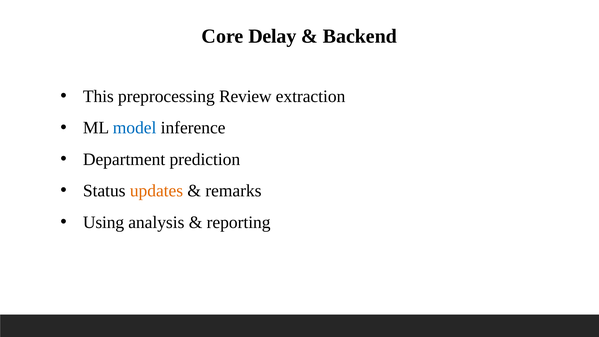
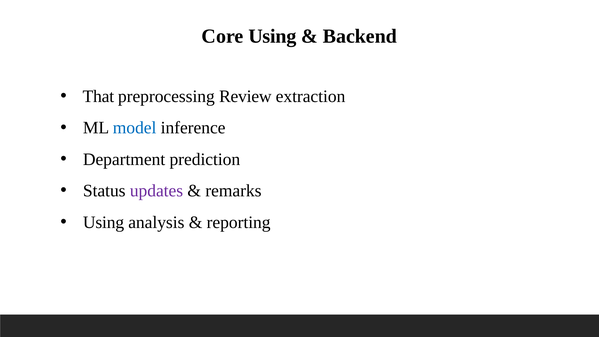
Core Delay: Delay -> Using (272, 36)
This: This -> That (98, 96)
updates colour: orange -> purple (156, 191)
